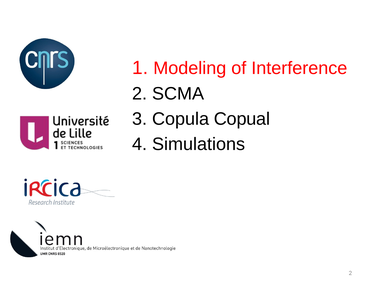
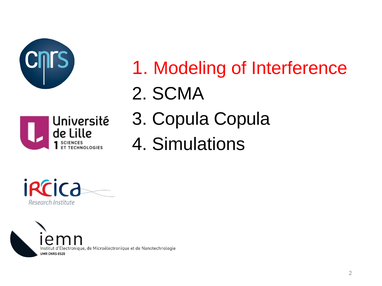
Copula Copual: Copual -> Copula (242, 119)
